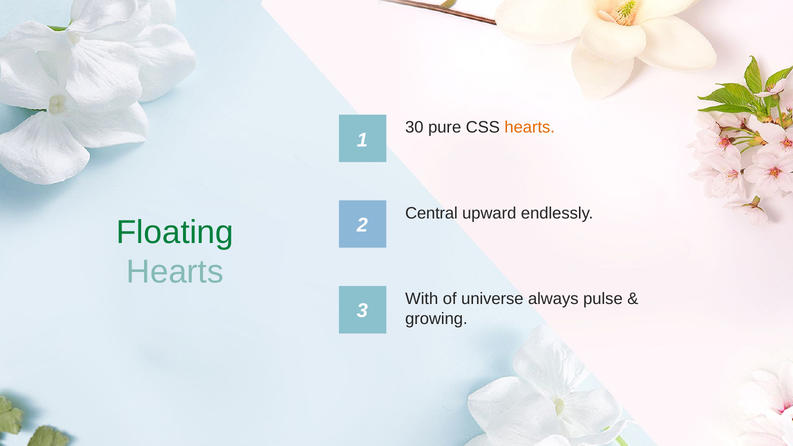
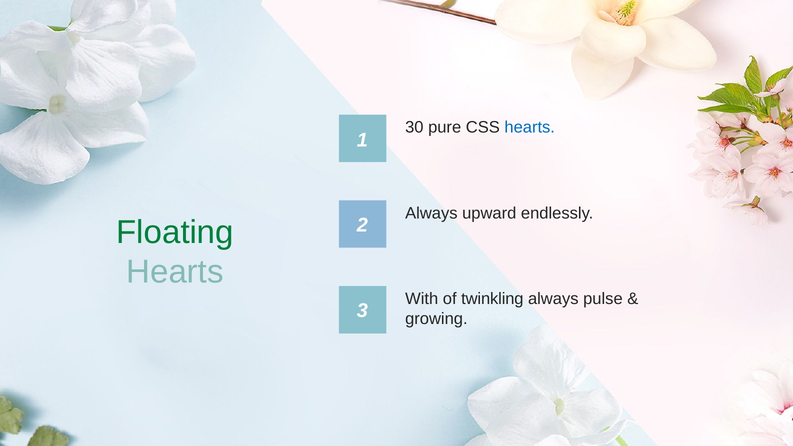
hearts colour: orange -> blue (530, 127)
Central: Central -> Always (431, 213)
universe: universe -> twinkling (492, 299)
